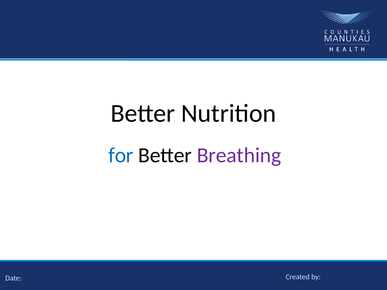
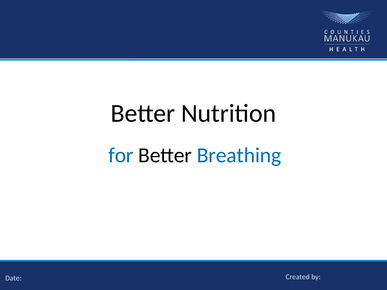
Breathing colour: purple -> blue (239, 155)
